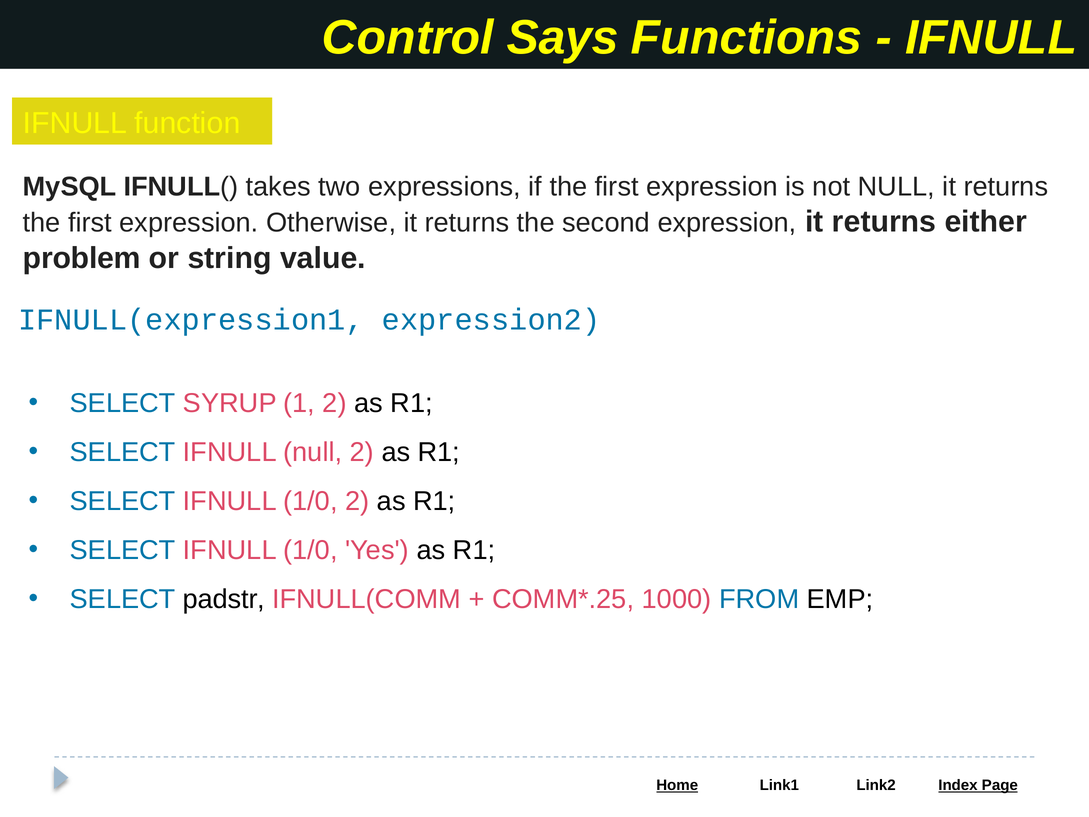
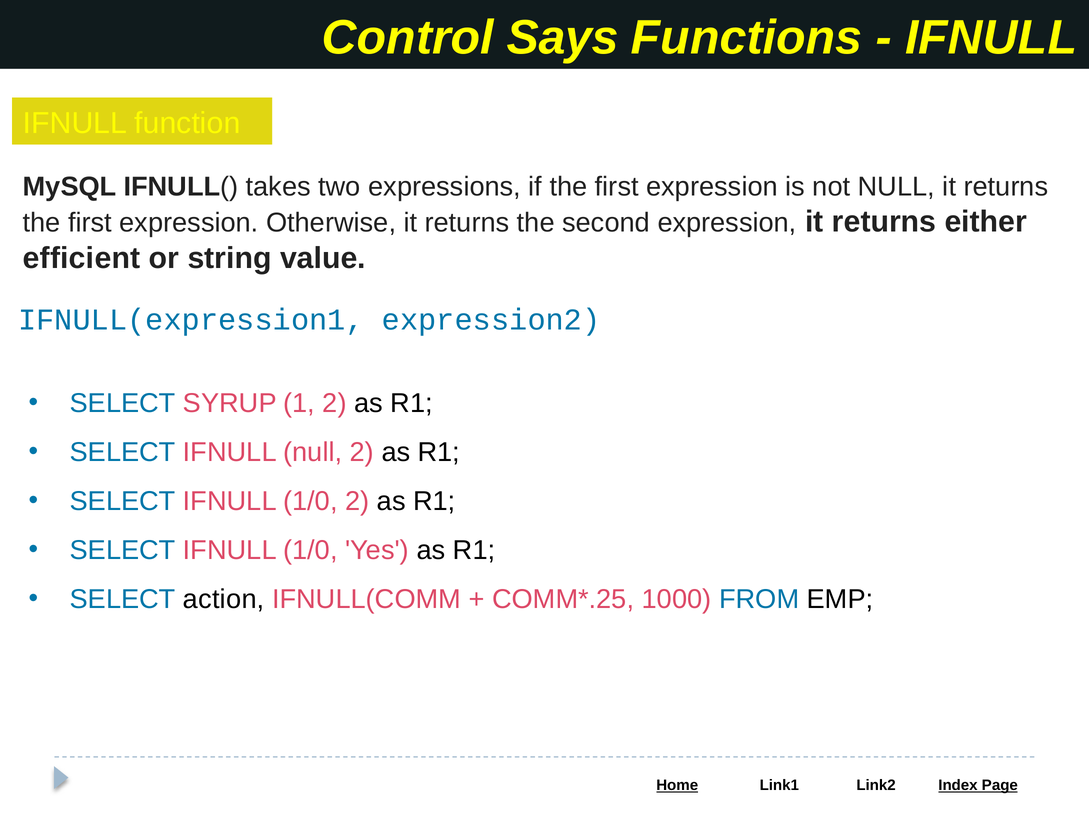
problem: problem -> efficient (82, 258)
padstr: padstr -> action (224, 599)
